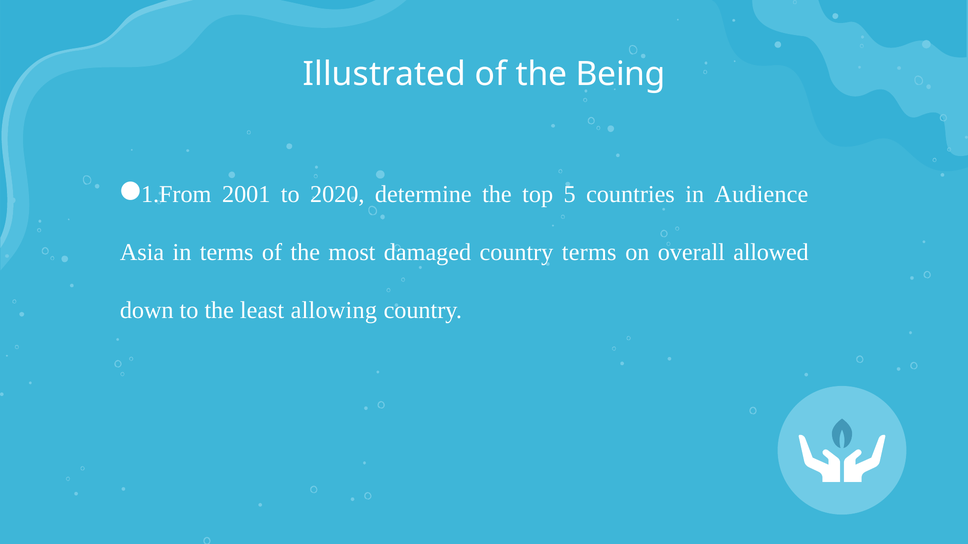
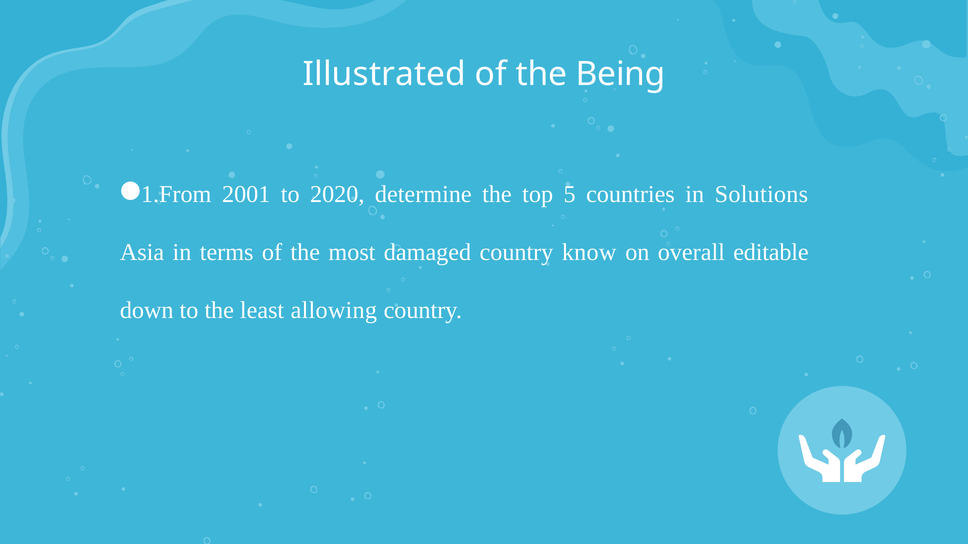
Audience: Audience -> Solutions (761, 195)
country terms: terms -> know (589, 253)
allowed: allowed -> editable (771, 253)
